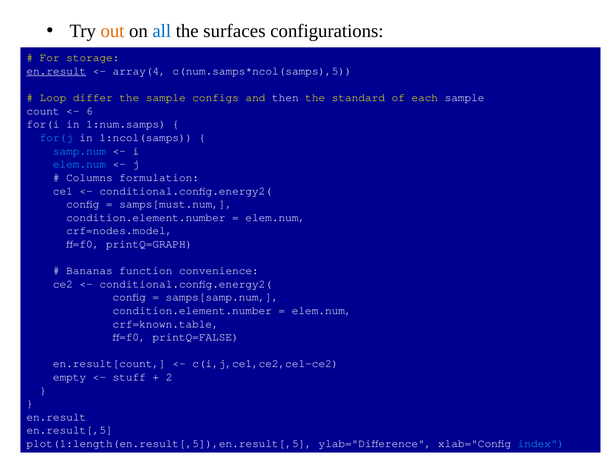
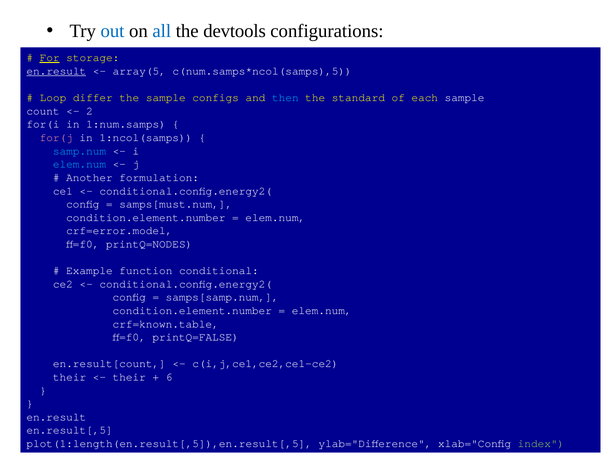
out colour: orange -> blue (112, 31)
surfaces: surfaces -> devtools (235, 31)
For underline: none -> present (50, 58)
array(4: array(4 -> array(5 (139, 71)
then colour: white -> light blue (285, 98)
6: 6 -> 2 (90, 111)
for(j colour: light blue -> pink (56, 138)
Columns: Columns -> Another (89, 178)
crf=nodes.model: crf=nodes.model -> crf=error.model (119, 231)
printQ=GRAPH: printQ=GRAPH -> printQ=NODES (149, 244)
Bananas: Bananas -> Example (89, 271)
convenience: convenience -> conditional (219, 271)
empty: empty -> their (70, 378)
stuff: stuff -> their (129, 378)
2: 2 -> 6 (169, 378)
index colour: light blue -> light green (541, 444)
